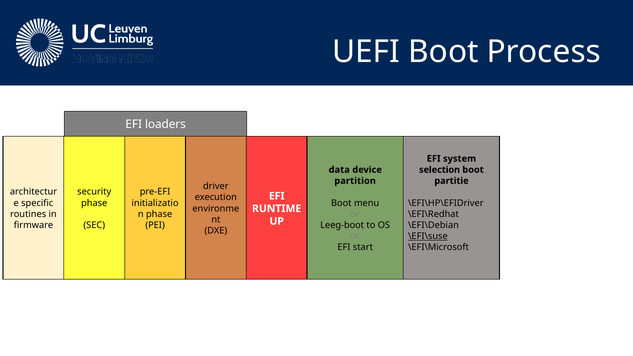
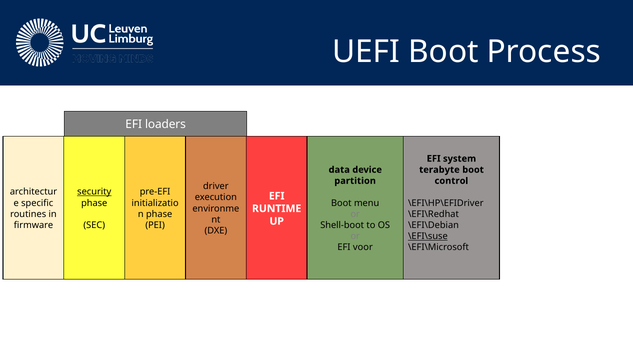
selection: selection -> terabyte (439, 170)
partitie: partitie -> control (451, 181)
security underline: none -> present (94, 192)
Leeg-boot: Leeg-boot -> Shell-boot (342, 225)
start: start -> voor (363, 247)
